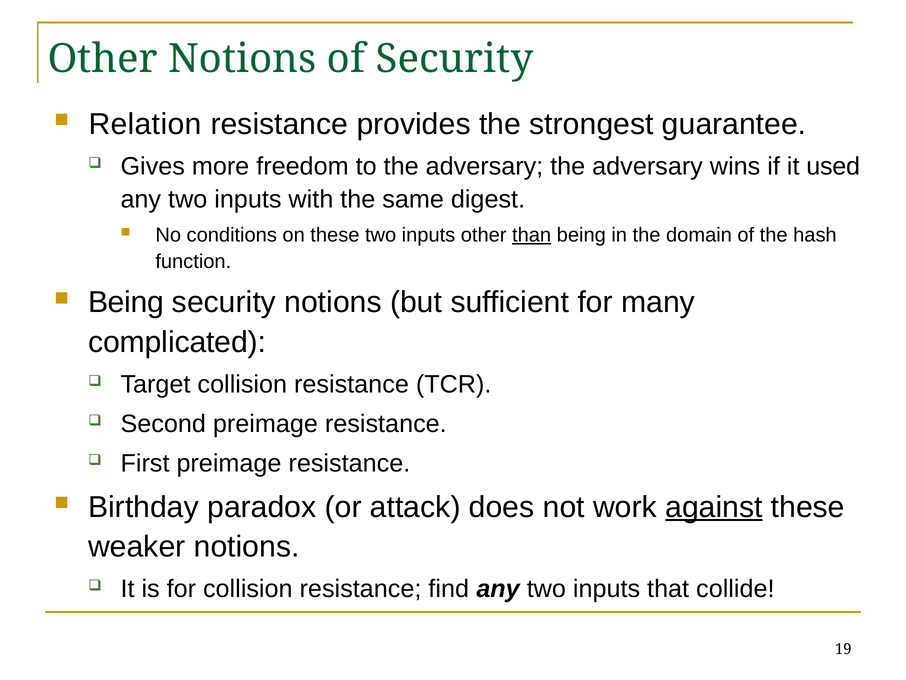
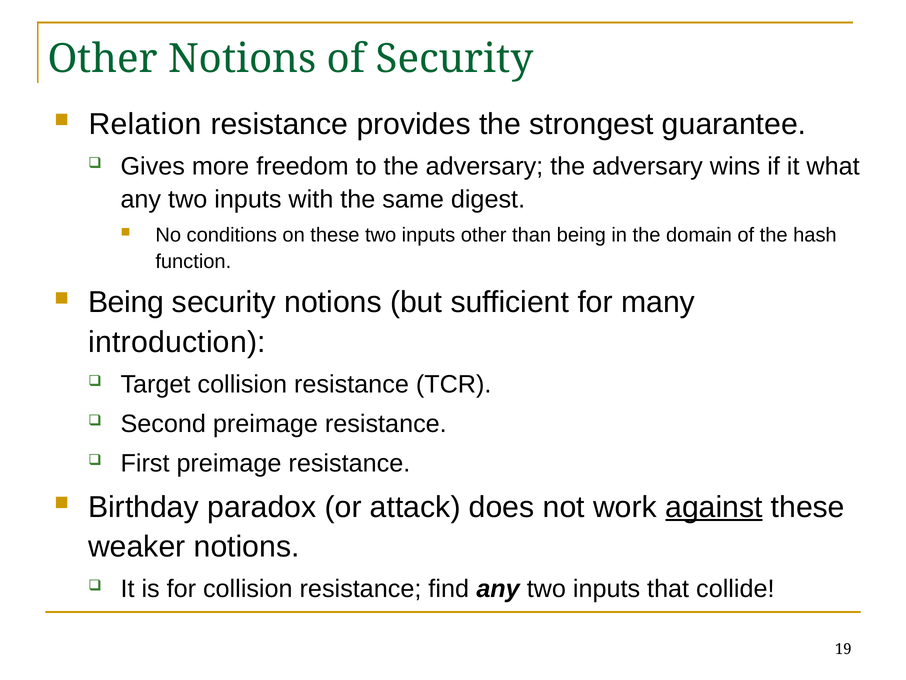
used: used -> what (833, 166)
than underline: present -> none (532, 235)
complicated: complicated -> introduction (177, 342)
